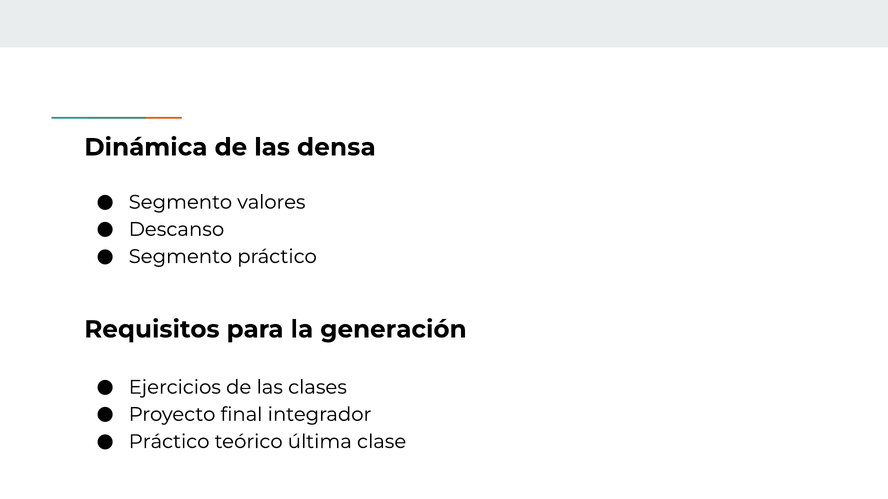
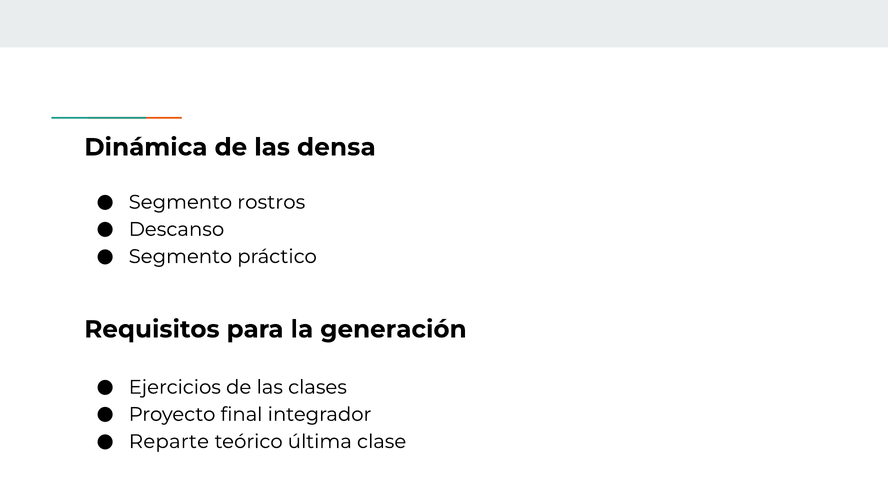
valores: valores -> rostros (271, 202)
Práctico: Práctico -> Reparte (169, 442)
